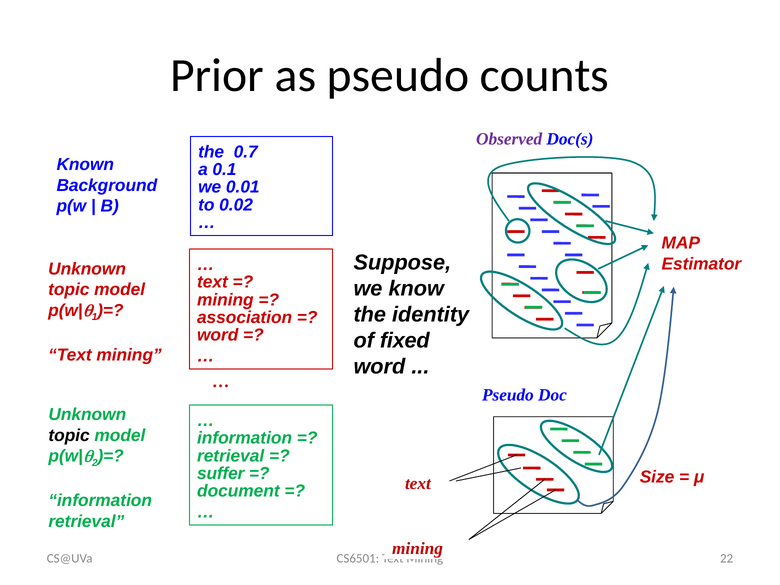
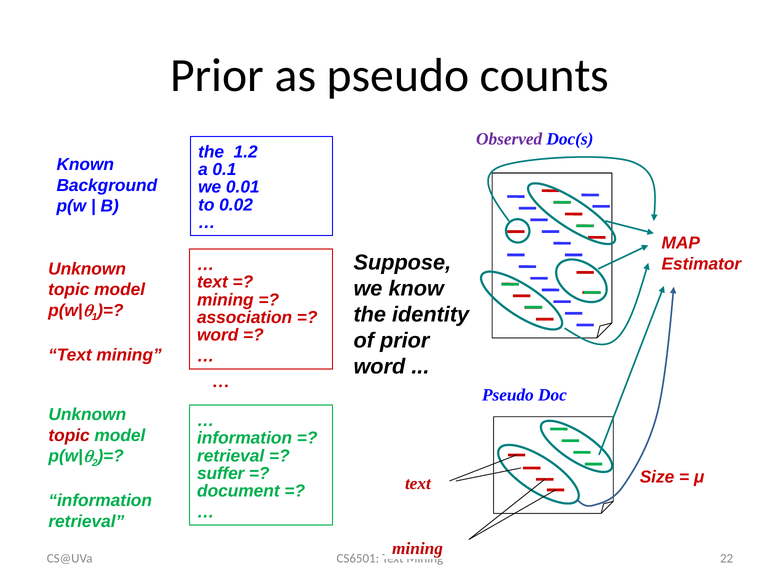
0.7: 0.7 -> 1.2 (246, 152)
of fixed: fixed -> prior (405, 341)
topic colour: black -> red (69, 435)
